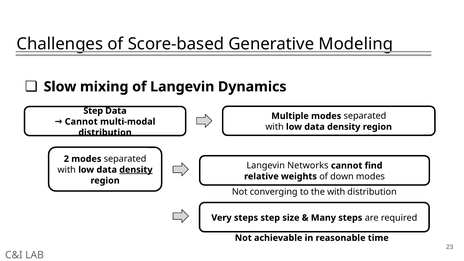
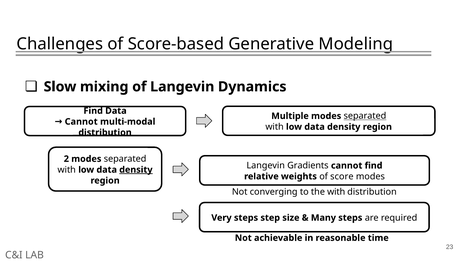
Step: Step -> Find (93, 111)
separated underline: none -> present (365, 116)
Networks: Networks -> Gradients (308, 166)
down: down -> score (342, 176)
